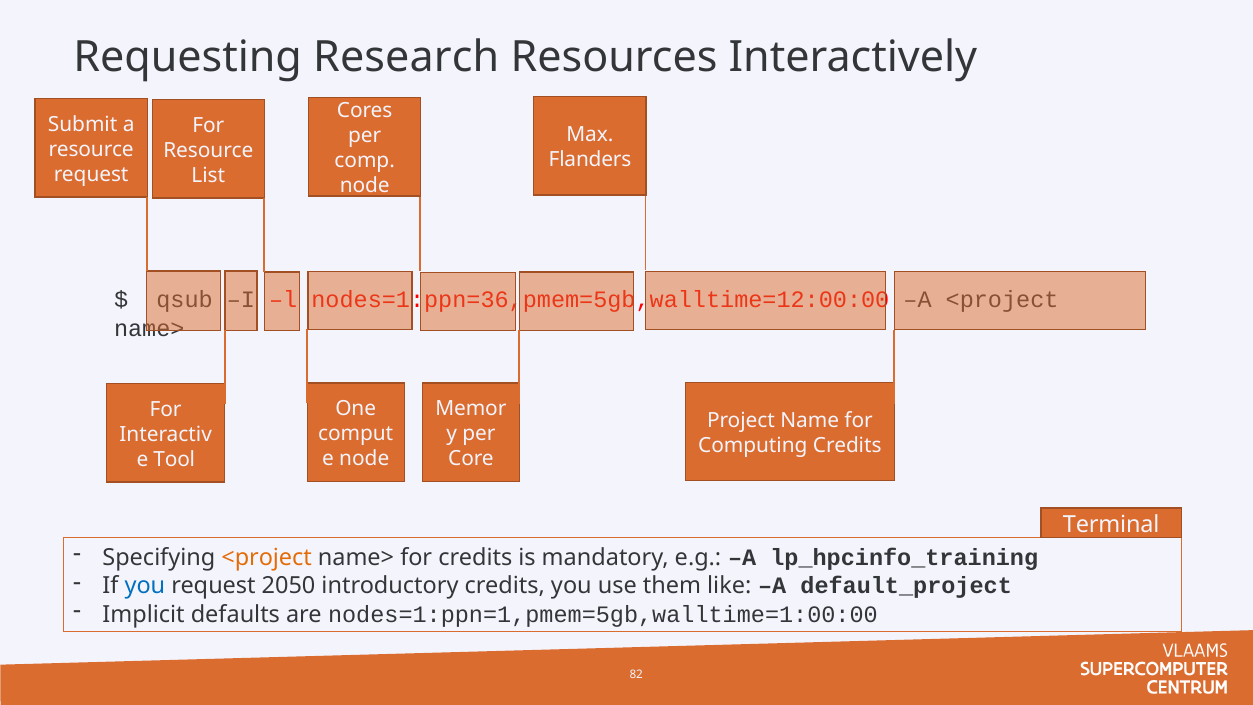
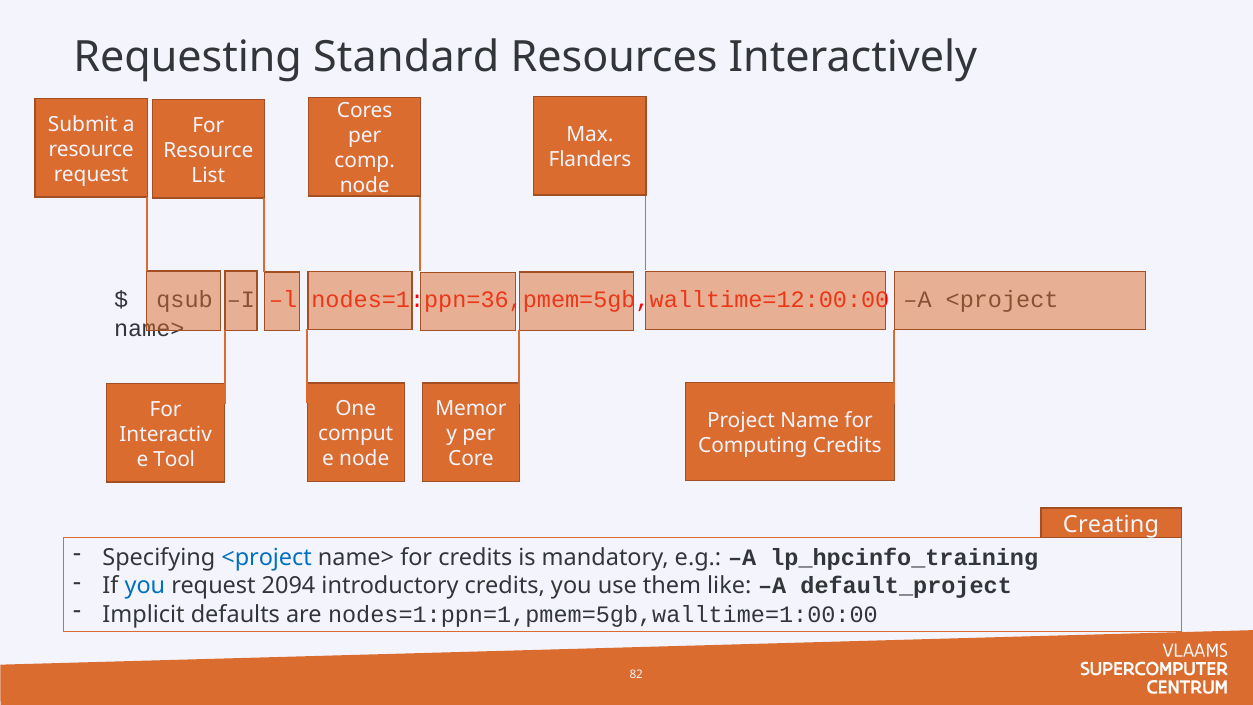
Research: Research -> Standard (406, 57)
Terminal: Terminal -> Creating (1111, 524)
<project colour: orange -> blue (267, 558)
2050: 2050 -> 2094 (289, 586)
